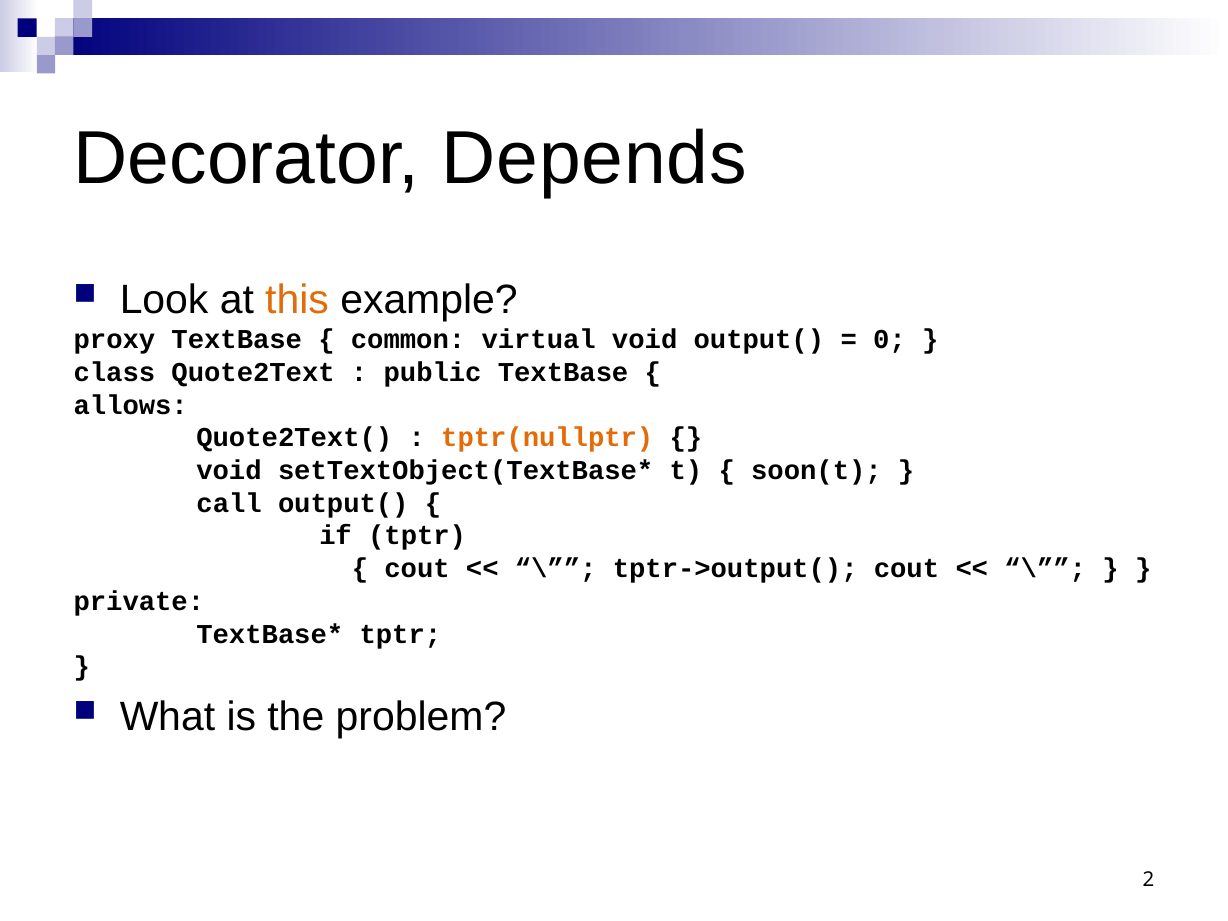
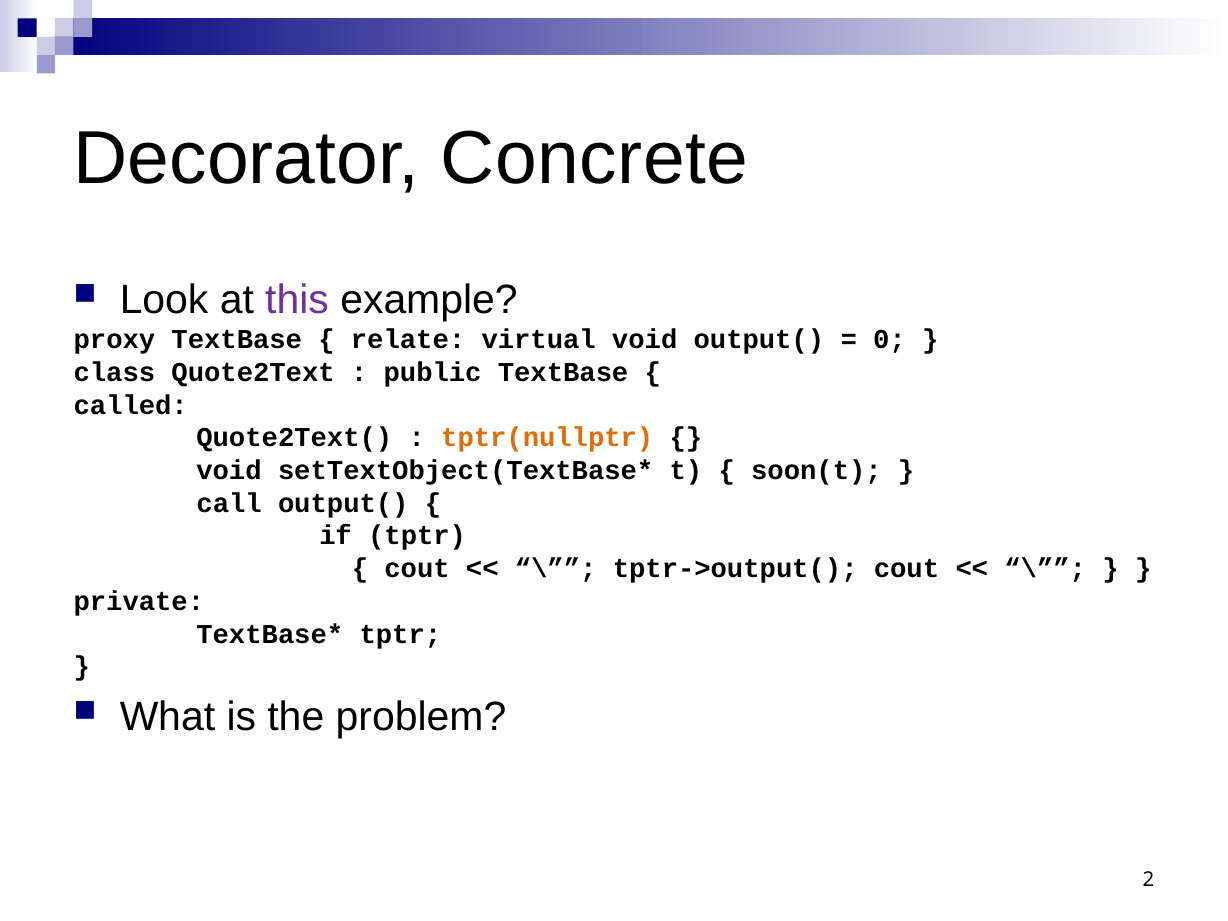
Depends: Depends -> Concrete (594, 159)
this colour: orange -> purple (297, 300)
common: common -> relate (408, 340)
allows: allows -> called (131, 405)
